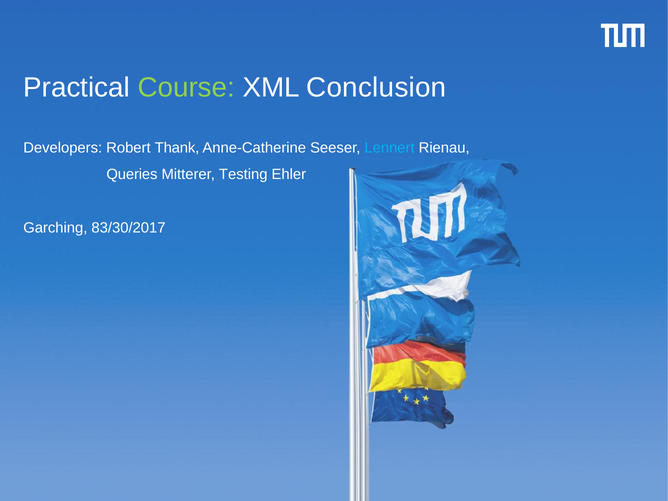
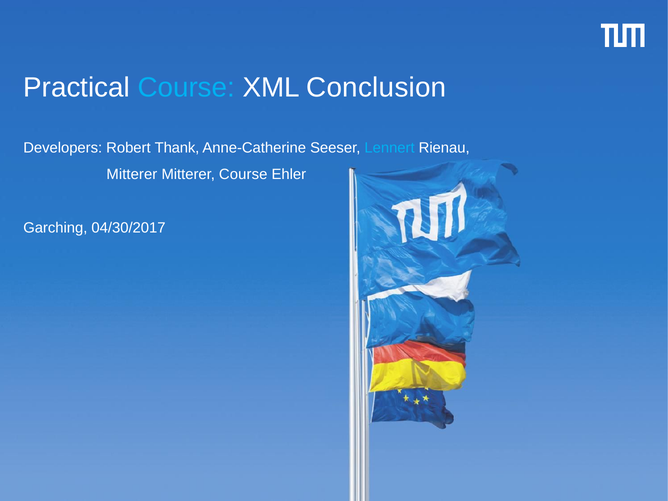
Course colour: light green -> light blue (186, 88)
Queries: Queries -> Mitterer (132, 174)
Mitterer Testing: Testing -> Course (243, 174)
83/30/2017: 83/30/2017 -> 04/30/2017 (129, 228)
